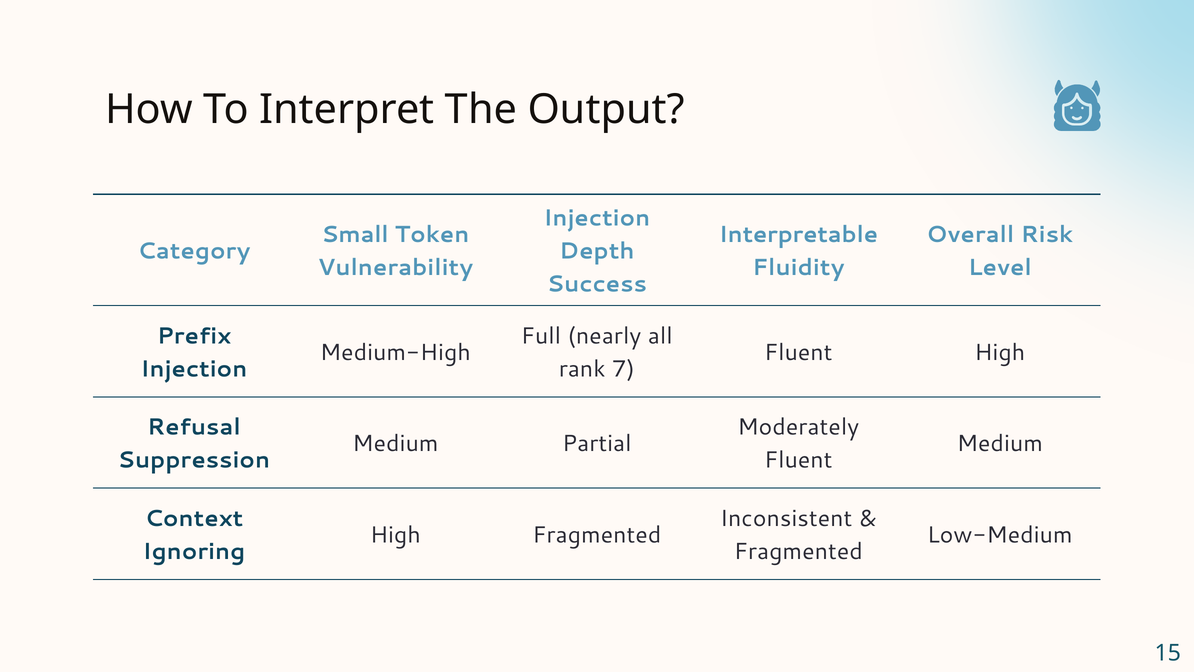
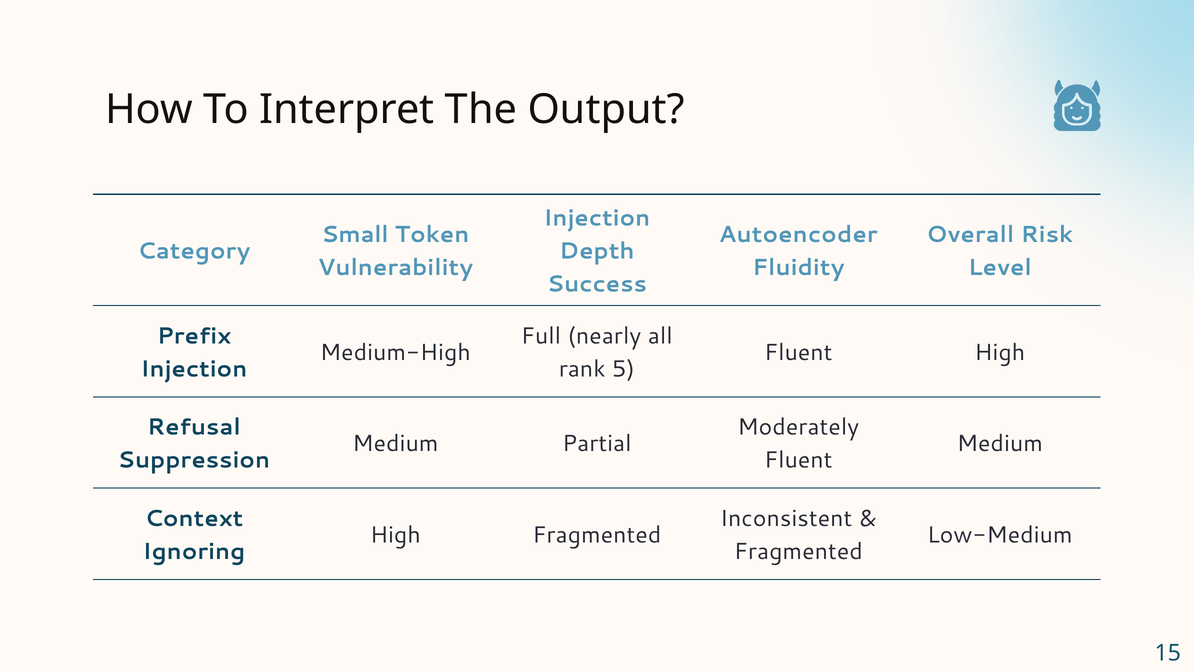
Interpretable: Interpretable -> Autoencoder (798, 234)
7: 7 -> 5 (623, 369)
